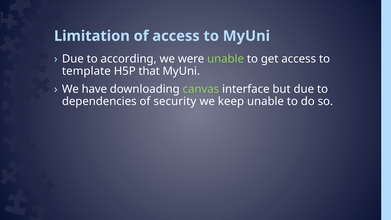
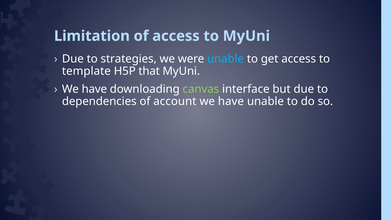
according: according -> strategies (129, 59)
unable colour: light green -> light blue (226, 59)
security: security -> account (175, 101)
keep: keep -> have (231, 101)
